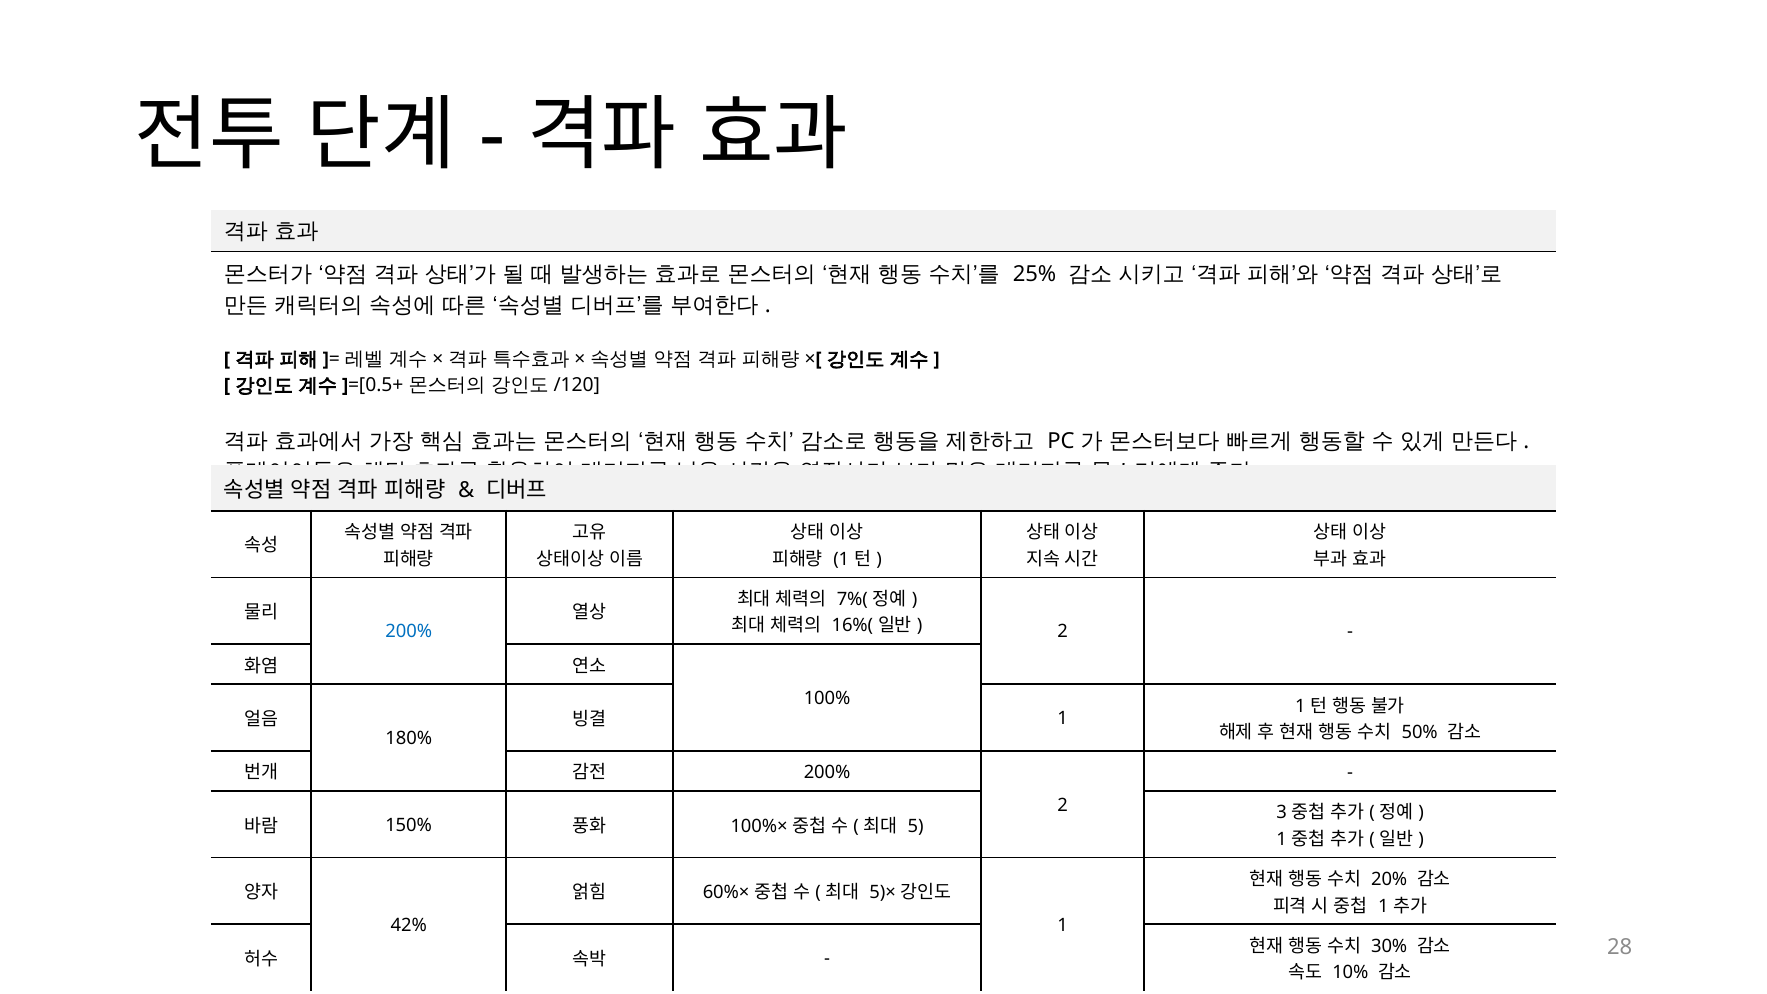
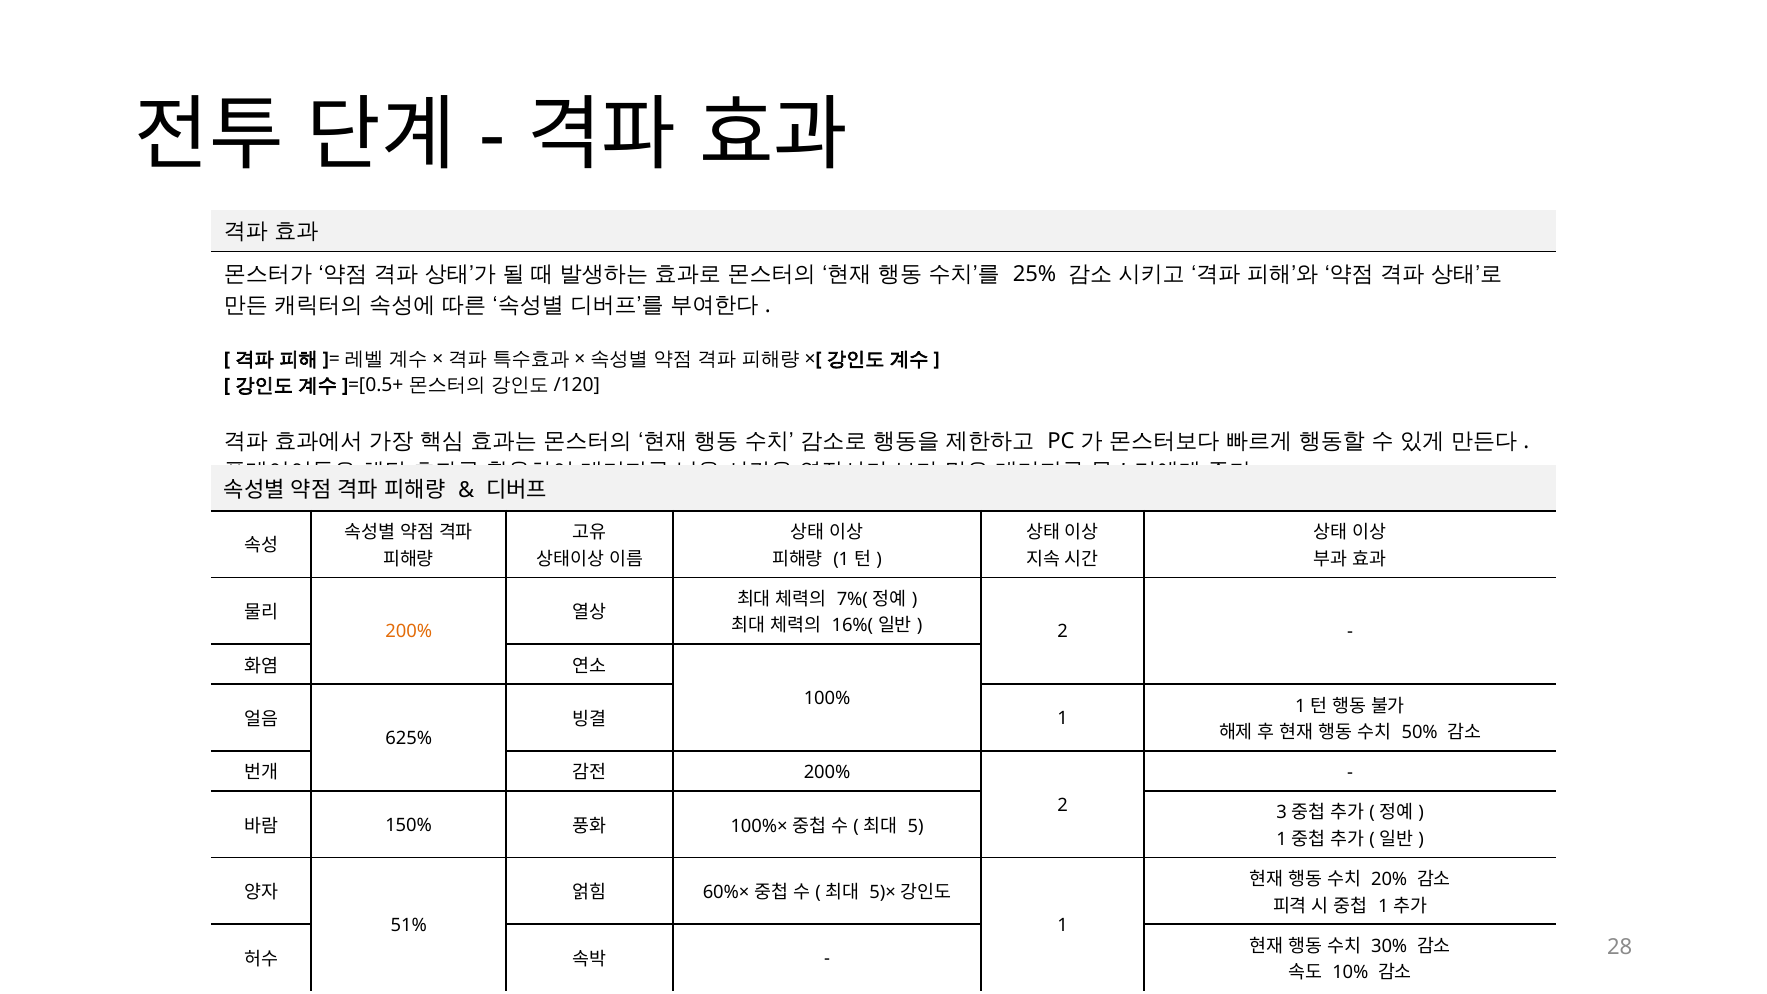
200% colour: blue -> orange (409, 632)
180%: 180% -> 625% (409, 739)
42%: 42% -> 51% (409, 925)
